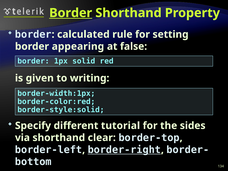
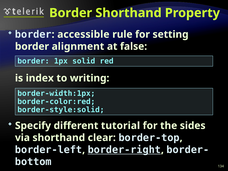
Border underline: present -> none (71, 13)
calculated: calculated -> accessible (83, 34)
appearing: appearing -> alignment (78, 46)
given: given -> index (40, 78)
